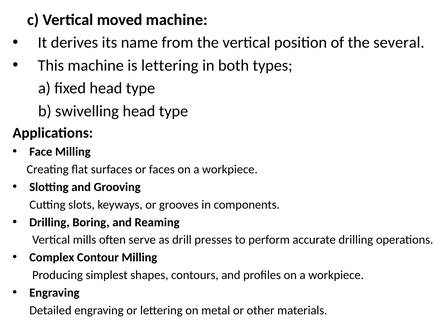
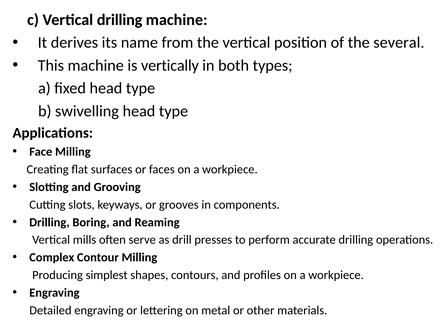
Vertical moved: moved -> drilling (120, 20)
is lettering: lettering -> vertically (170, 66)
